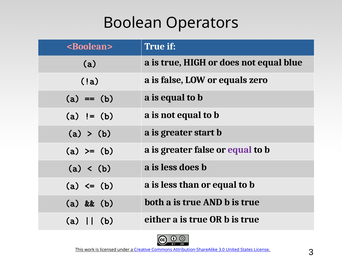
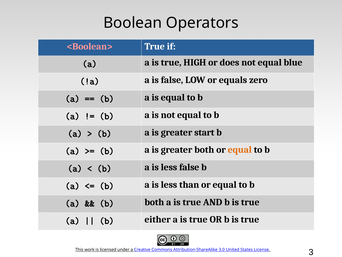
greater false: false -> both (204, 150)
equal colour: purple -> orange (240, 150)
less does: does -> false (189, 167)
